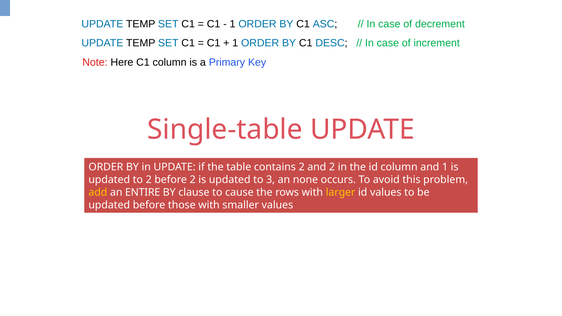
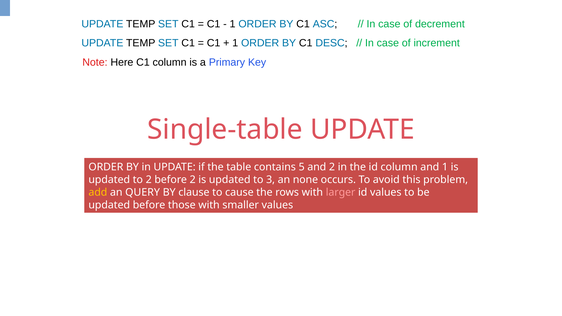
contains 2: 2 -> 5 (302, 167)
ENTIRE: ENTIRE -> QUERY (143, 192)
larger colour: yellow -> pink (341, 192)
